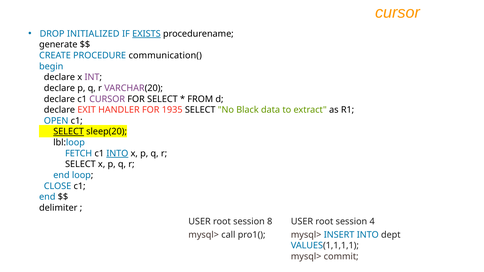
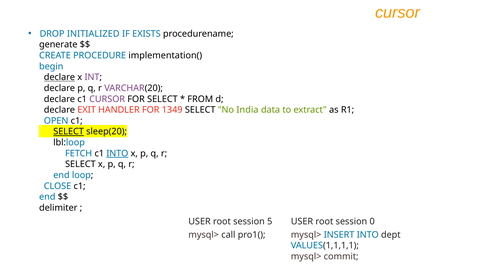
EXISTS underline: present -> none (146, 34)
communication(: communication( -> implementation( (165, 56)
declare underline: none -> present (59, 77)
1935: 1935 -> 1349 (172, 110)
Black: Black -> India (247, 110)
8: 8 -> 5 (270, 222)
4: 4 -> 0 (372, 222)
